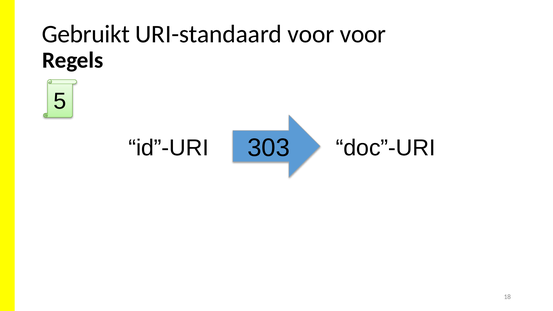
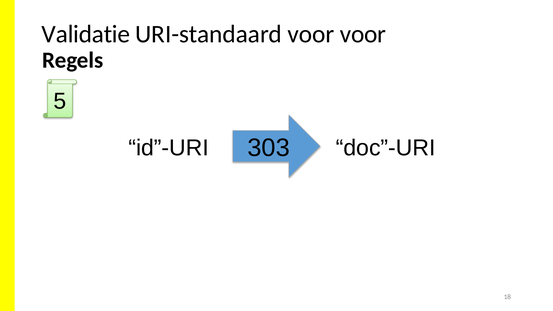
Gebruikt: Gebruikt -> Validatie (86, 34)
